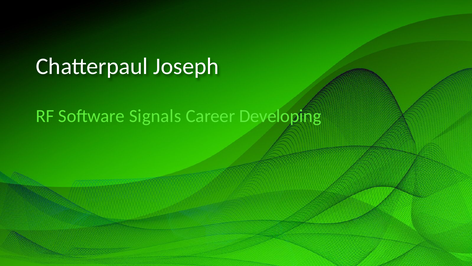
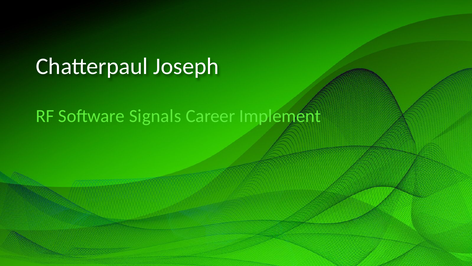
Developing: Developing -> Implement (280, 116)
